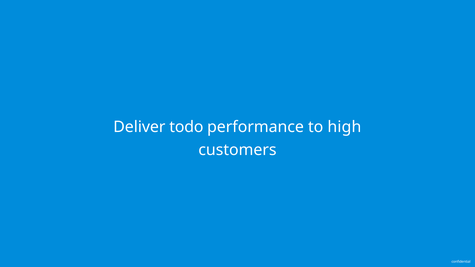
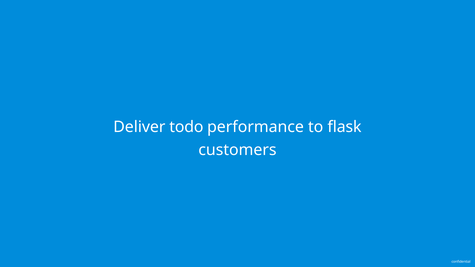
high: high -> flask (344, 127)
